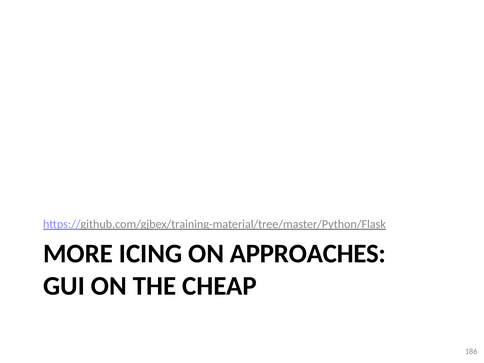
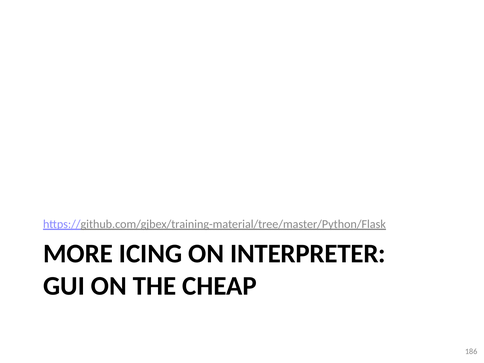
APPROACHES: APPROACHES -> INTERPRETER (308, 254)
